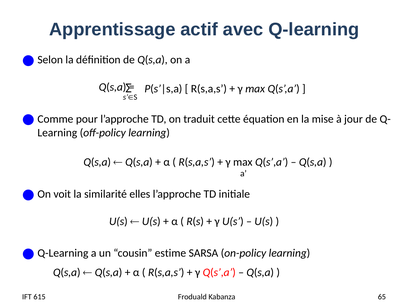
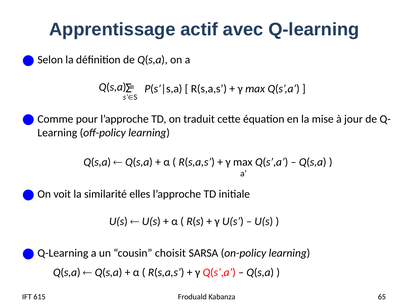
estime: estime -> choisit (170, 253)
